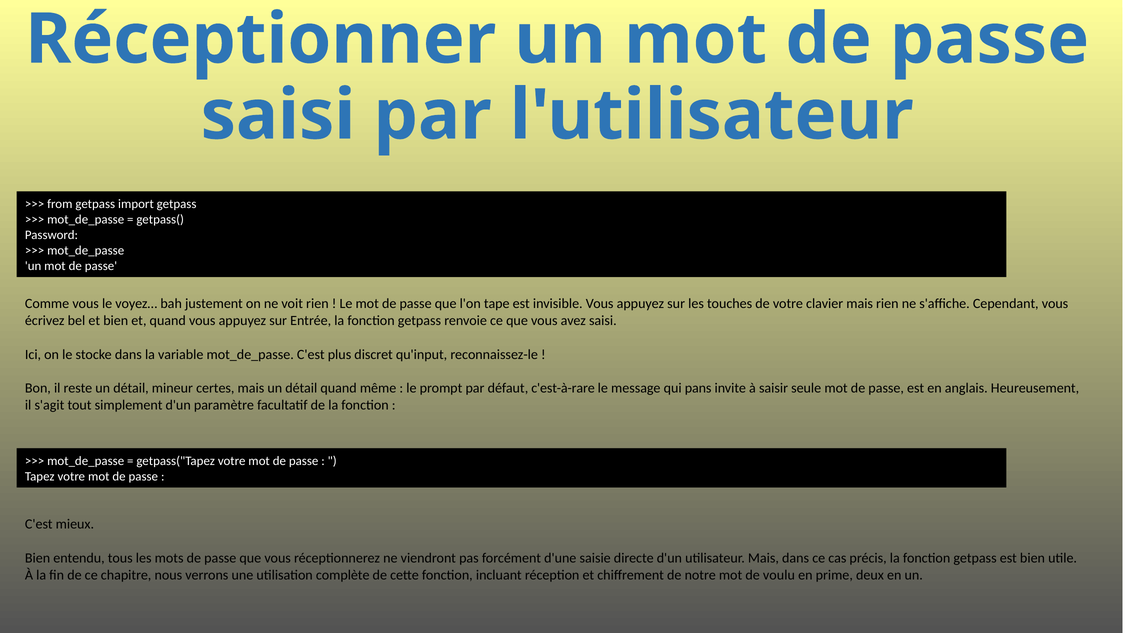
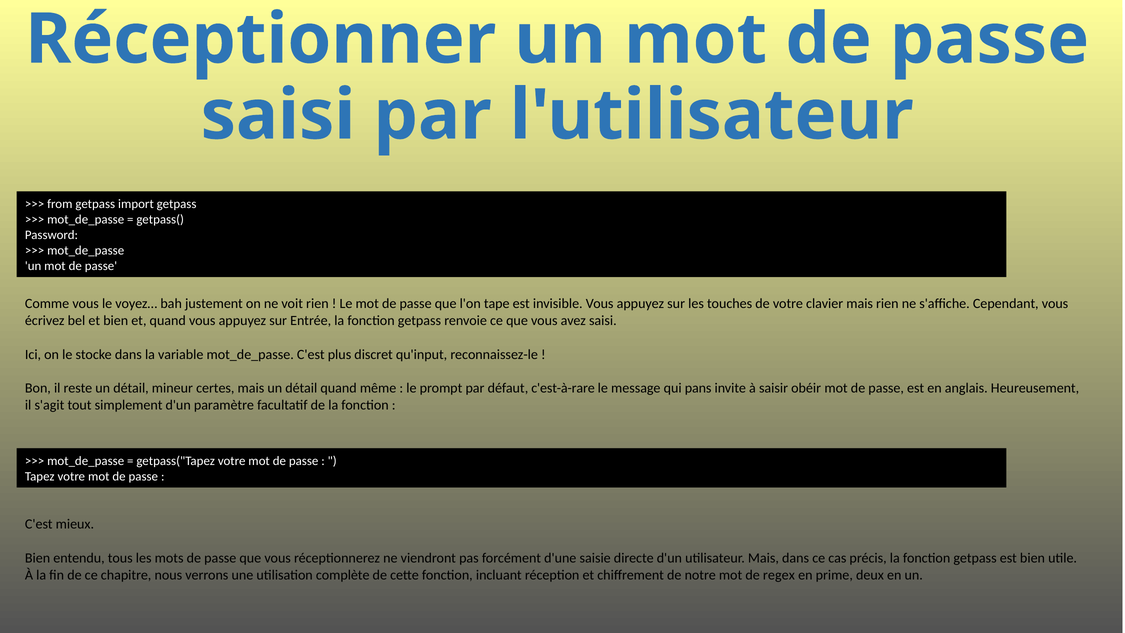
seule: seule -> obéir (806, 388)
voulu: voulu -> regex (779, 575)
